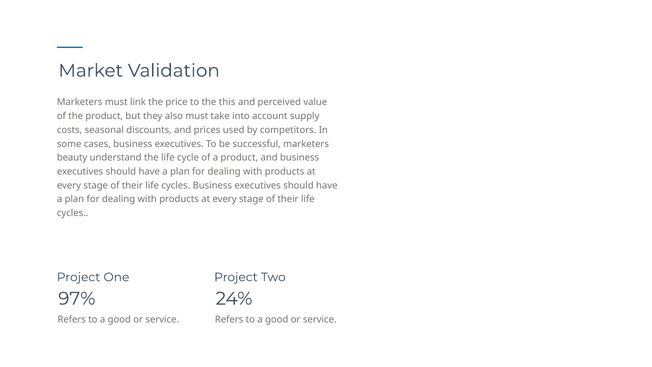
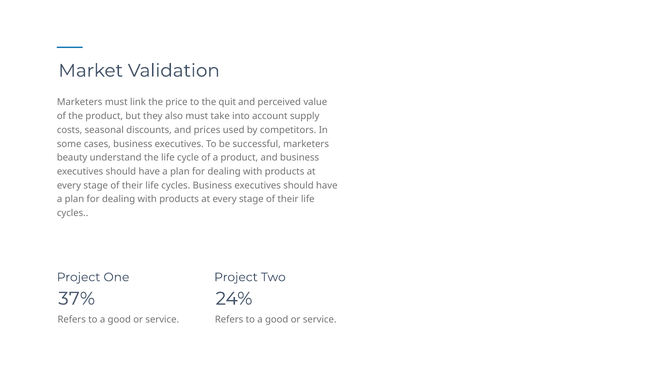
this: this -> quit (227, 102)
97%: 97% -> 37% (77, 298)
